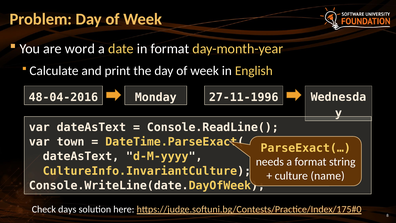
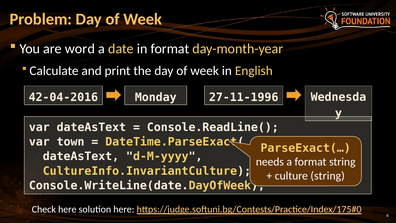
48-04-2016: 48-04-2016 -> 42-04-2016 (63, 97)
culture name: name -> string (328, 176)
Check days: days -> here (67, 209)
